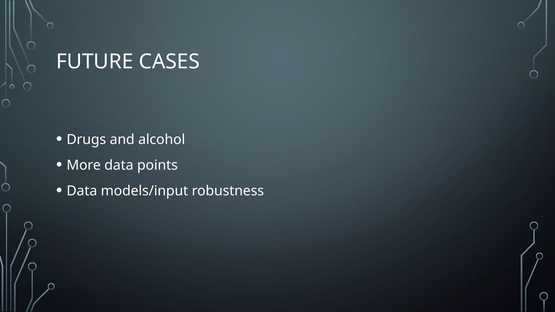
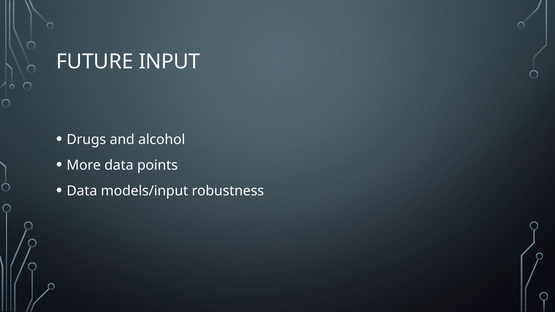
CASES: CASES -> INPUT (170, 62)
